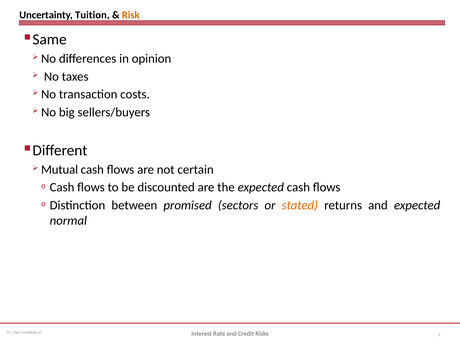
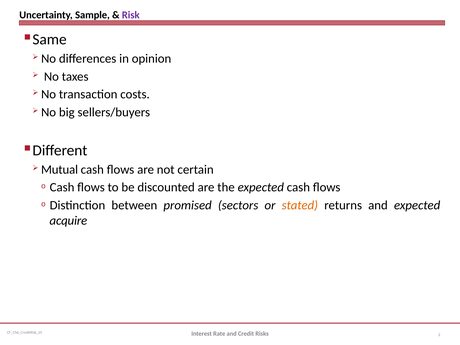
Tuition: Tuition -> Sample (92, 15)
Risk colour: orange -> purple (131, 15)
normal: normal -> acquire (68, 221)
